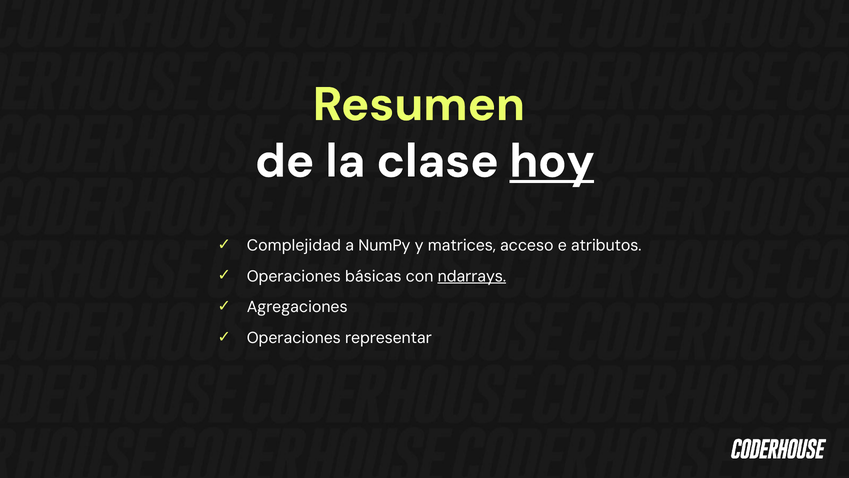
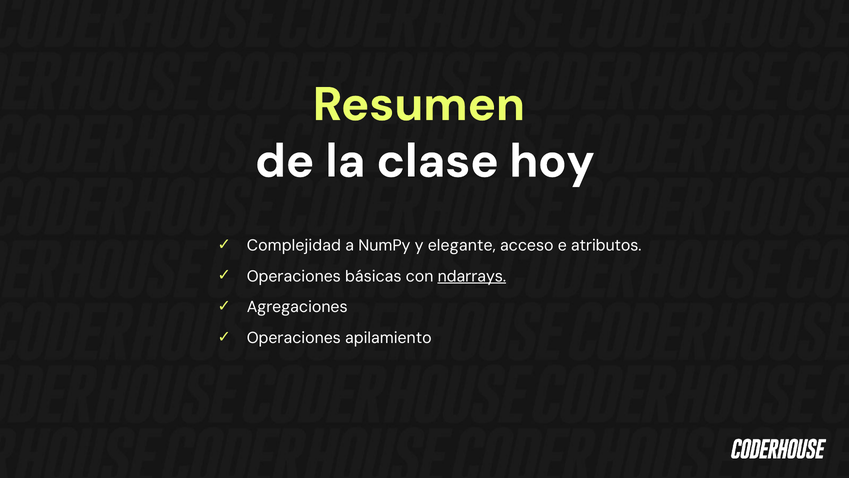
hoy underline: present -> none (552, 161)
matrices: matrices -> elegante (462, 245)
representar: representar -> apilamiento (388, 338)
